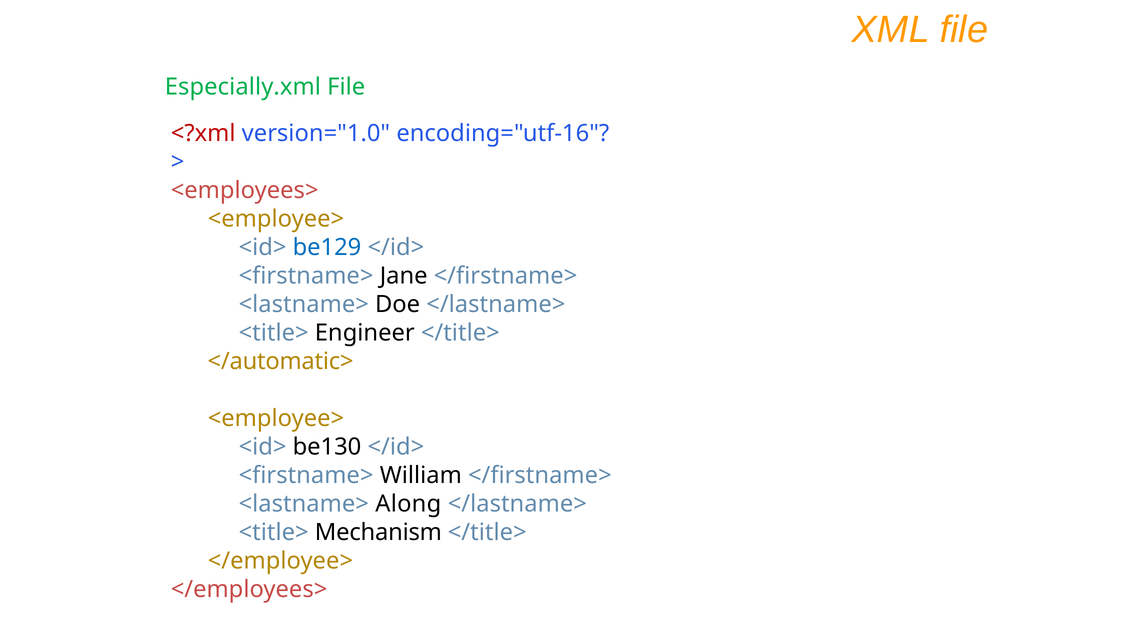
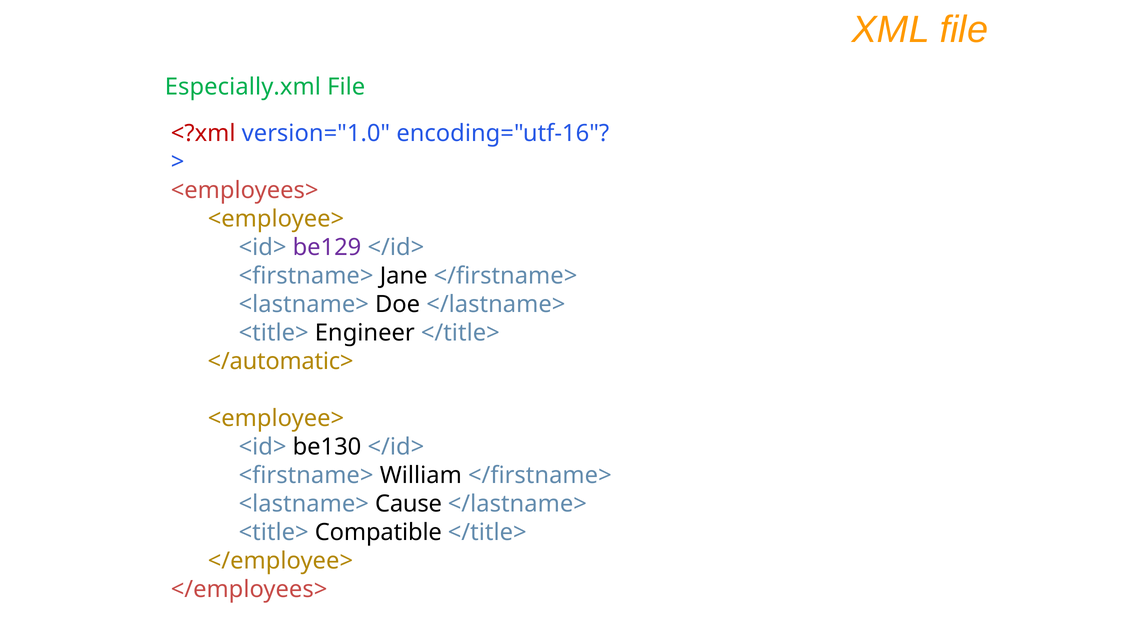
be129 colour: blue -> purple (327, 247)
Along: Along -> Cause (409, 504)
Mechanism: Mechanism -> Compatible (378, 532)
